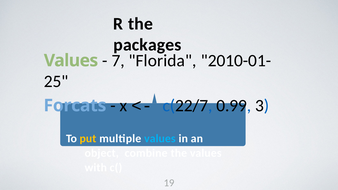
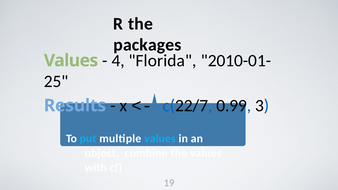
7: 7 -> 4 (118, 61)
Forcats: Forcats -> Results (75, 106)
put colour: yellow -> light blue (88, 139)
